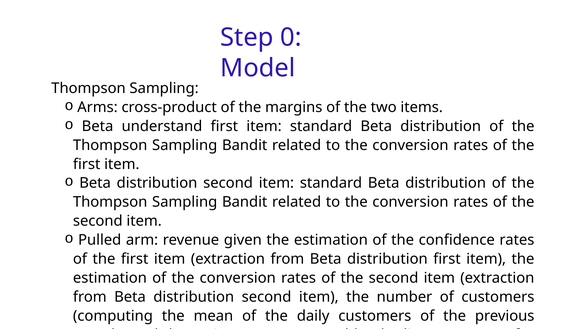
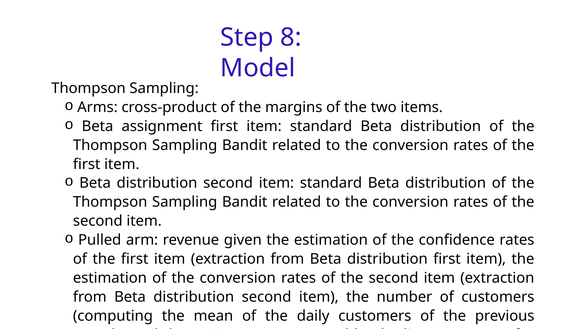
0: 0 -> 8 (291, 38)
Beta understand: understand -> assignment (162, 126)
